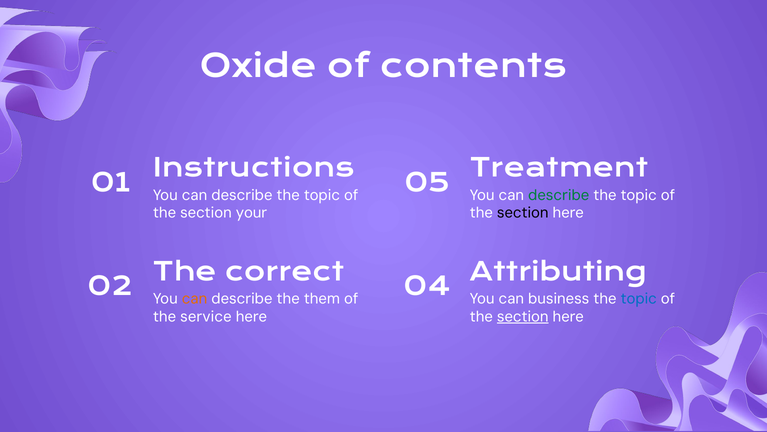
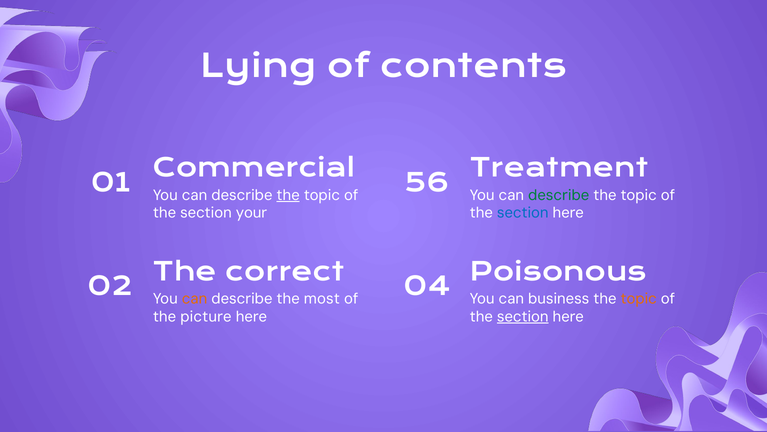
Oxide: Oxide -> Lying (258, 66)
Instructions: Instructions -> Commercial (254, 168)
05: 05 -> 56 (427, 183)
the underline: none -> present (288, 195)
section colour: black -> blue (523, 213)
Attributing: Attributing -> Poisonous (558, 272)
them: them -> most (322, 298)
topic colour: blue -> orange (639, 298)
service: service -> picture (206, 316)
